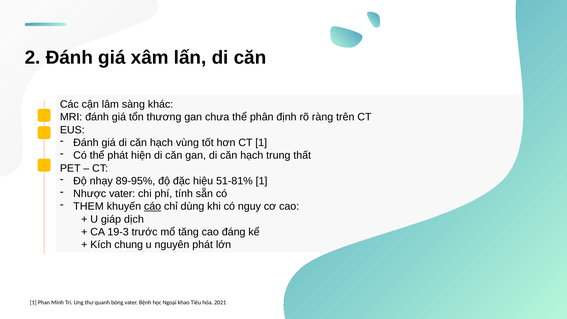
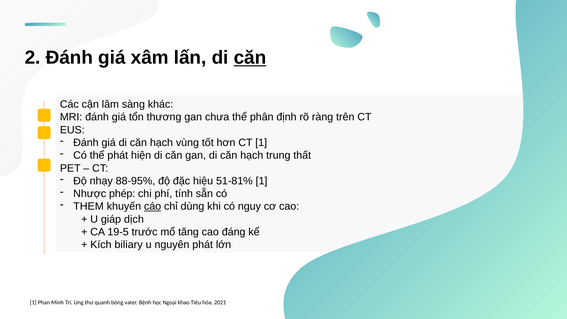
căn underline: none -> present (250, 58)
89-95%: 89-95% -> 88-95% (135, 181)
Nhược vater: vater -> phép (122, 194)
19-3: 19-3 -> 19-5 (118, 232)
chung: chung -> biliary (129, 245)
